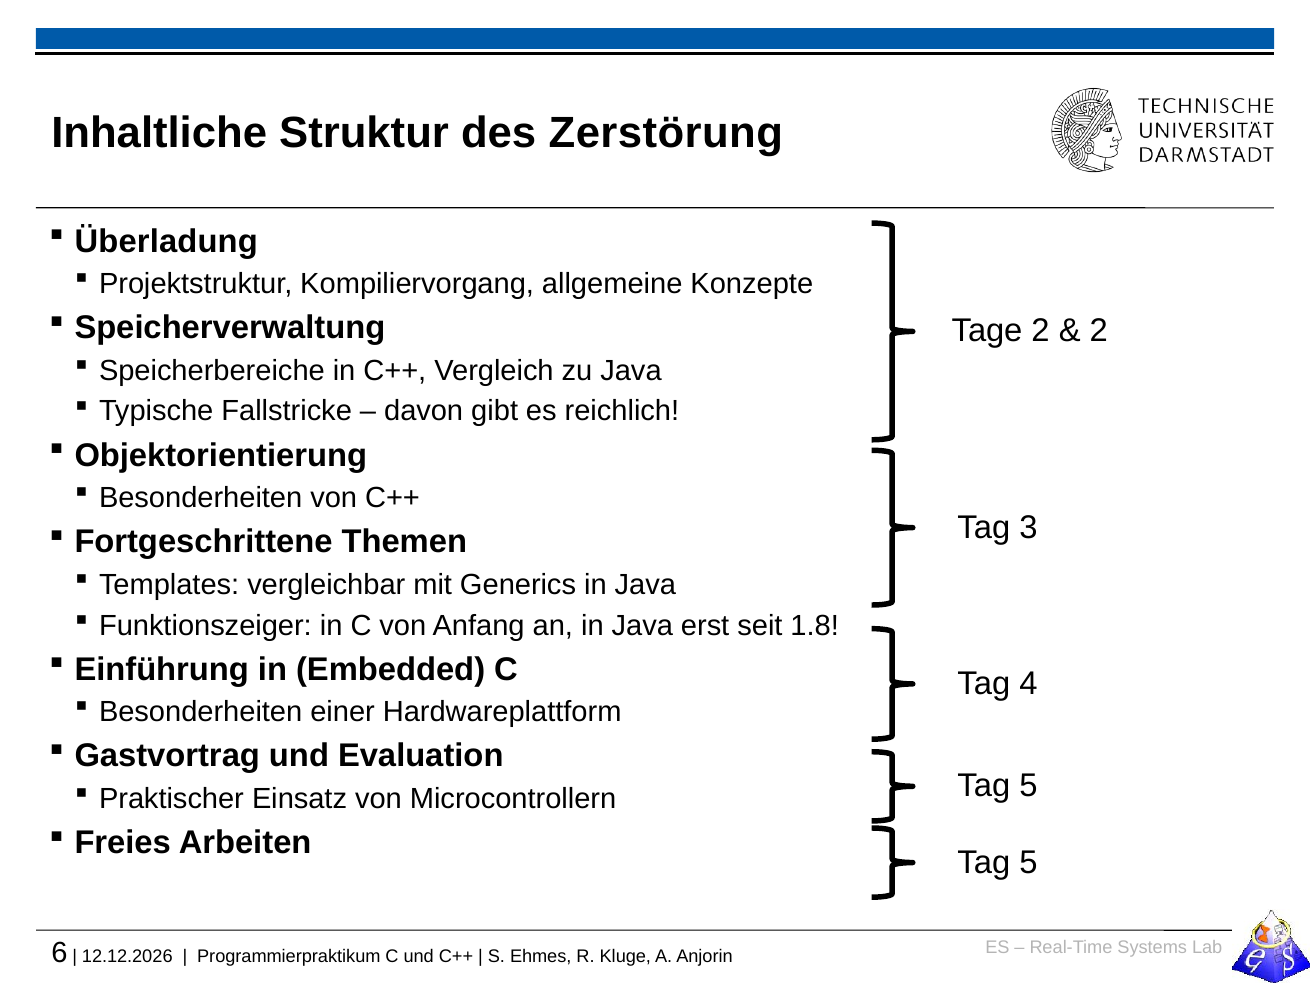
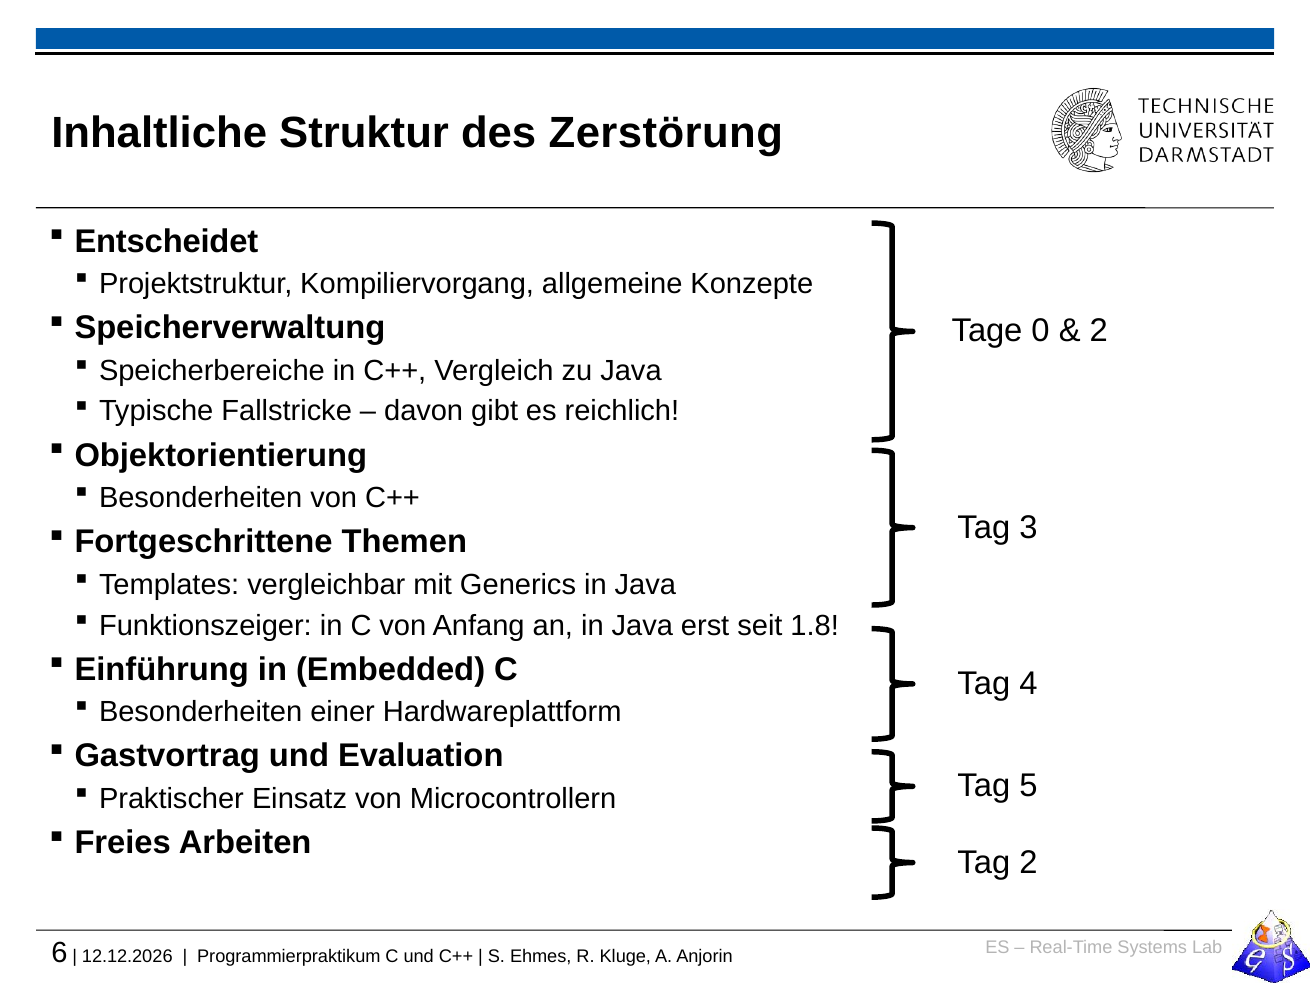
Überladung: Überladung -> Entscheidet (166, 241)
Tage 2: 2 -> 0 (1041, 330)
5: 5 -> 2 (1028, 862)
